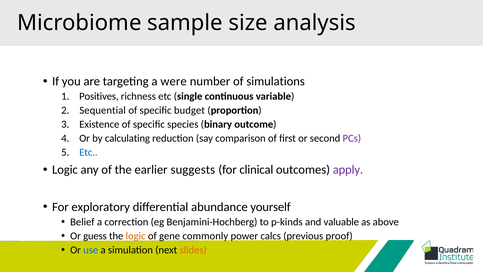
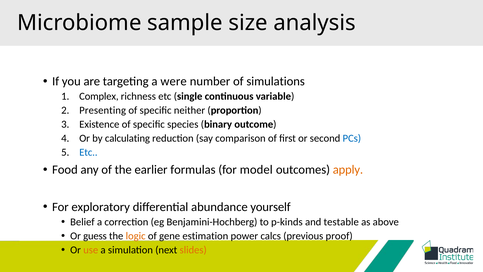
Positives: Positives -> Complex (99, 96)
Sequential: Sequential -> Presenting (103, 110)
budget: budget -> neither (189, 110)
PCs colour: purple -> blue (352, 138)
Logic: Logic -> Food (65, 170)
suggests: suggests -> formulas (193, 170)
clinical: clinical -> model (256, 170)
apply colour: purple -> orange (348, 170)
valuable: valuable -> testable (341, 222)
commonly: commonly -> estimation (205, 236)
use colour: blue -> orange (91, 250)
